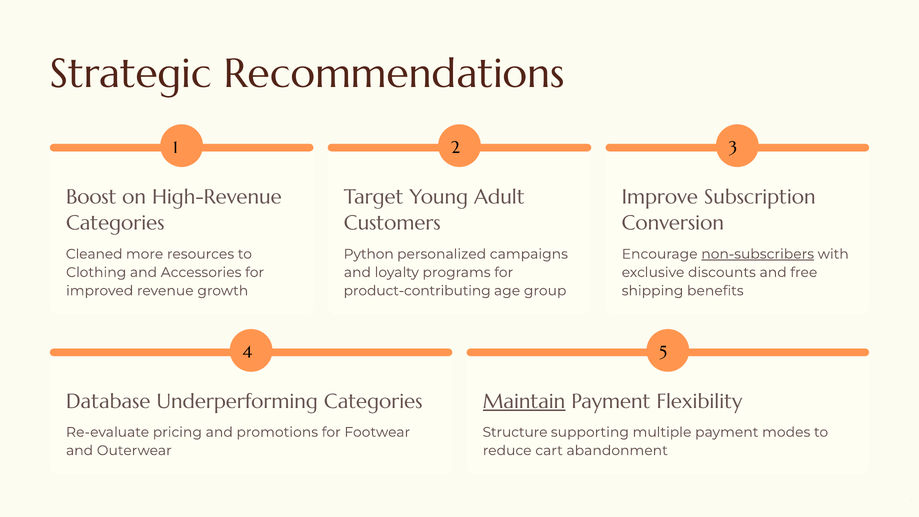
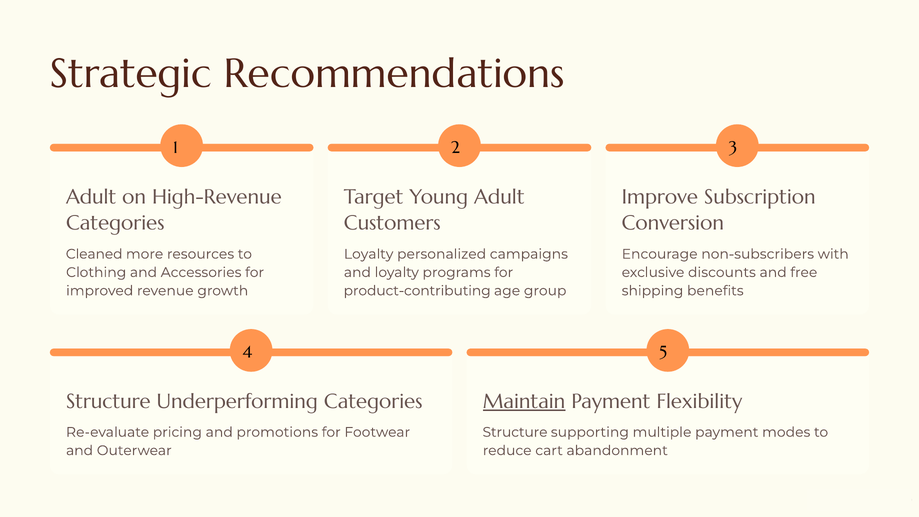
Boost: Boost -> Adult (91, 197)
Python: Python -> Loyalty (369, 254)
non-subscribers underline: present -> none (758, 254)
Database: Database -> Structure (108, 402)
